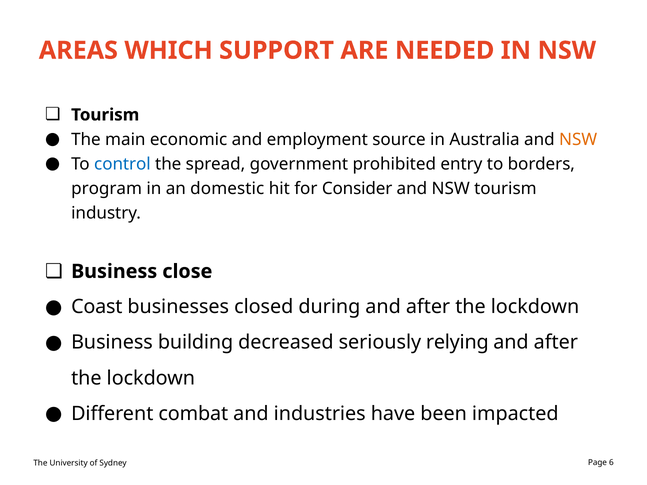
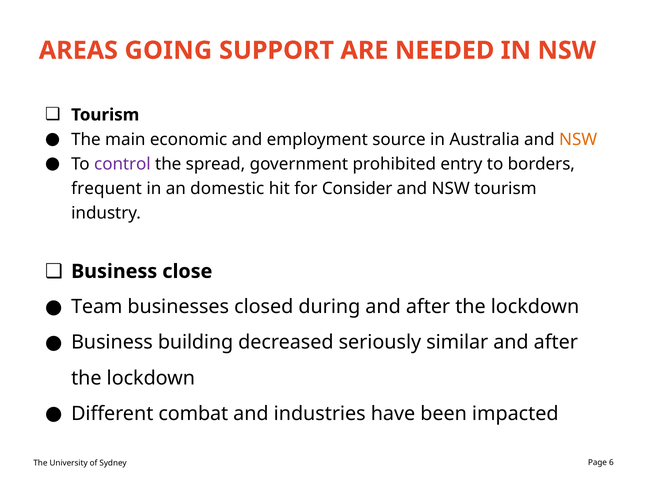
WHICH: WHICH -> GOING (168, 50)
control colour: blue -> purple (122, 164)
program: program -> frequent (107, 189)
Coast: Coast -> Team (97, 307)
relying: relying -> similar (457, 343)
